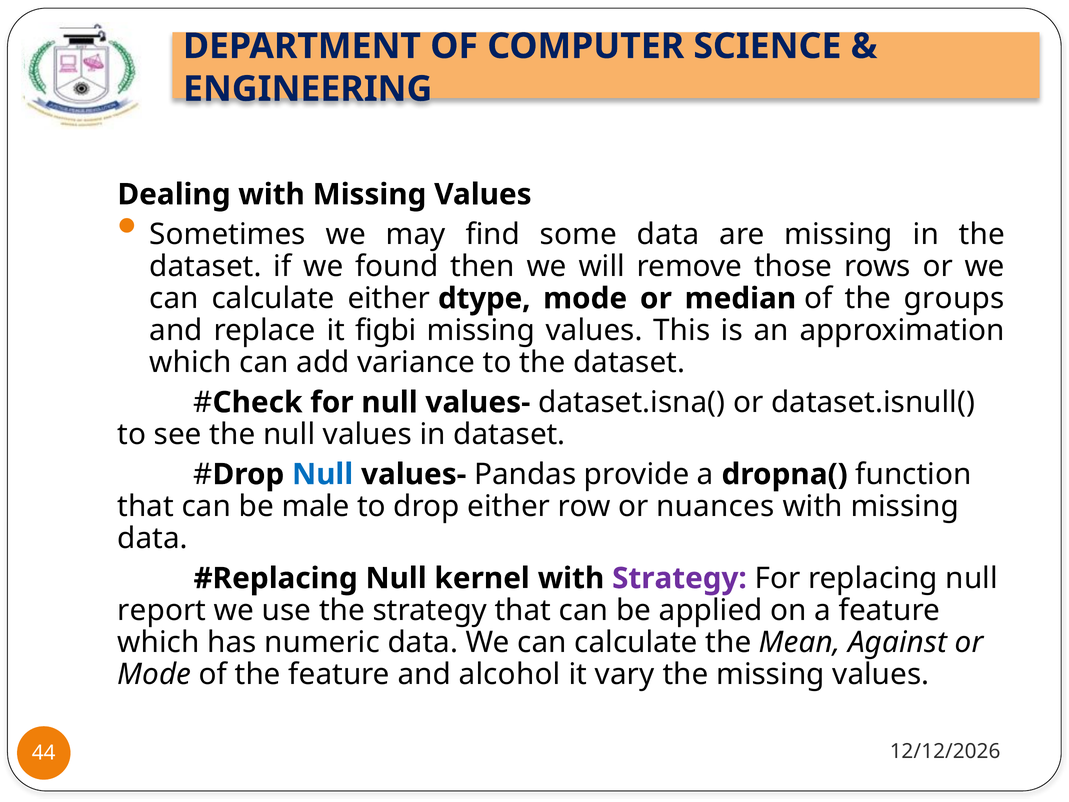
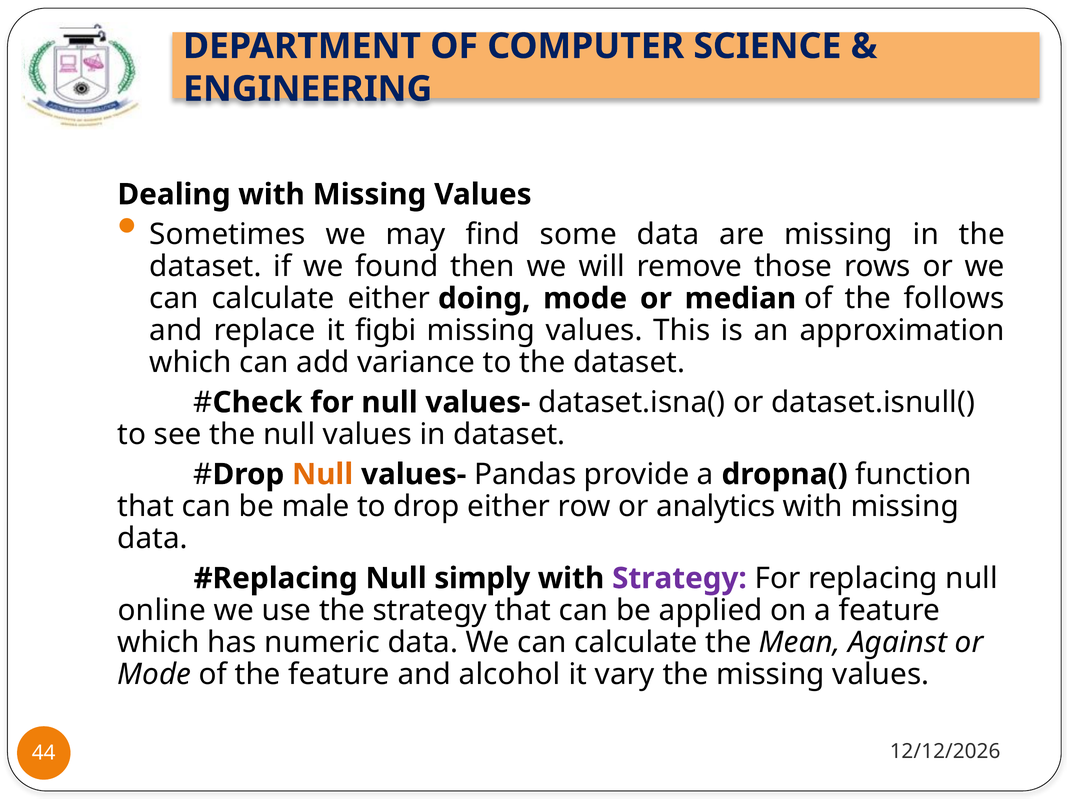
dtype: dtype -> doing (484, 298)
groups: groups -> follows (954, 298)
Null colour: blue -> orange (323, 474)
nuances: nuances -> analytics (716, 506)
kernel: kernel -> simply (482, 578)
report: report -> online (162, 610)
